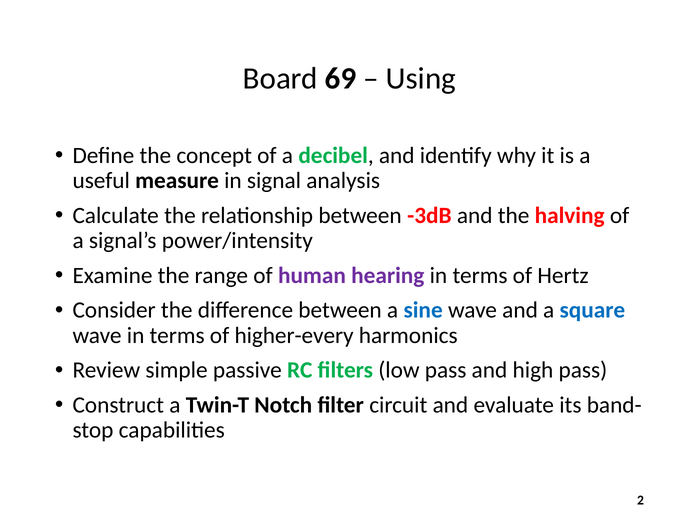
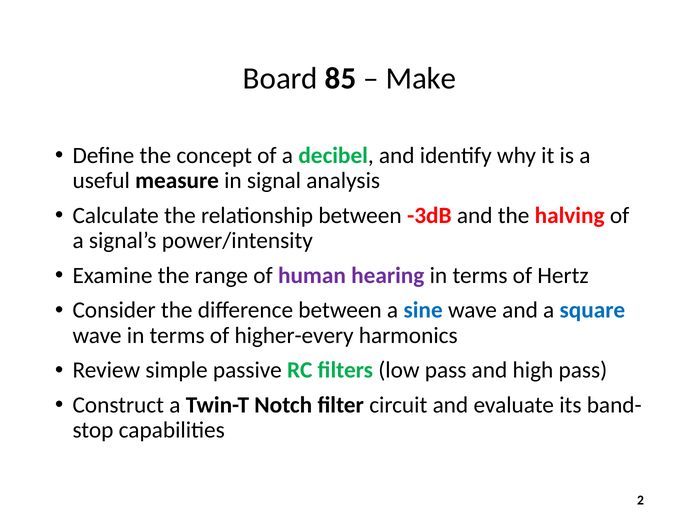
69: 69 -> 85 (341, 78)
Using: Using -> Make (421, 78)
